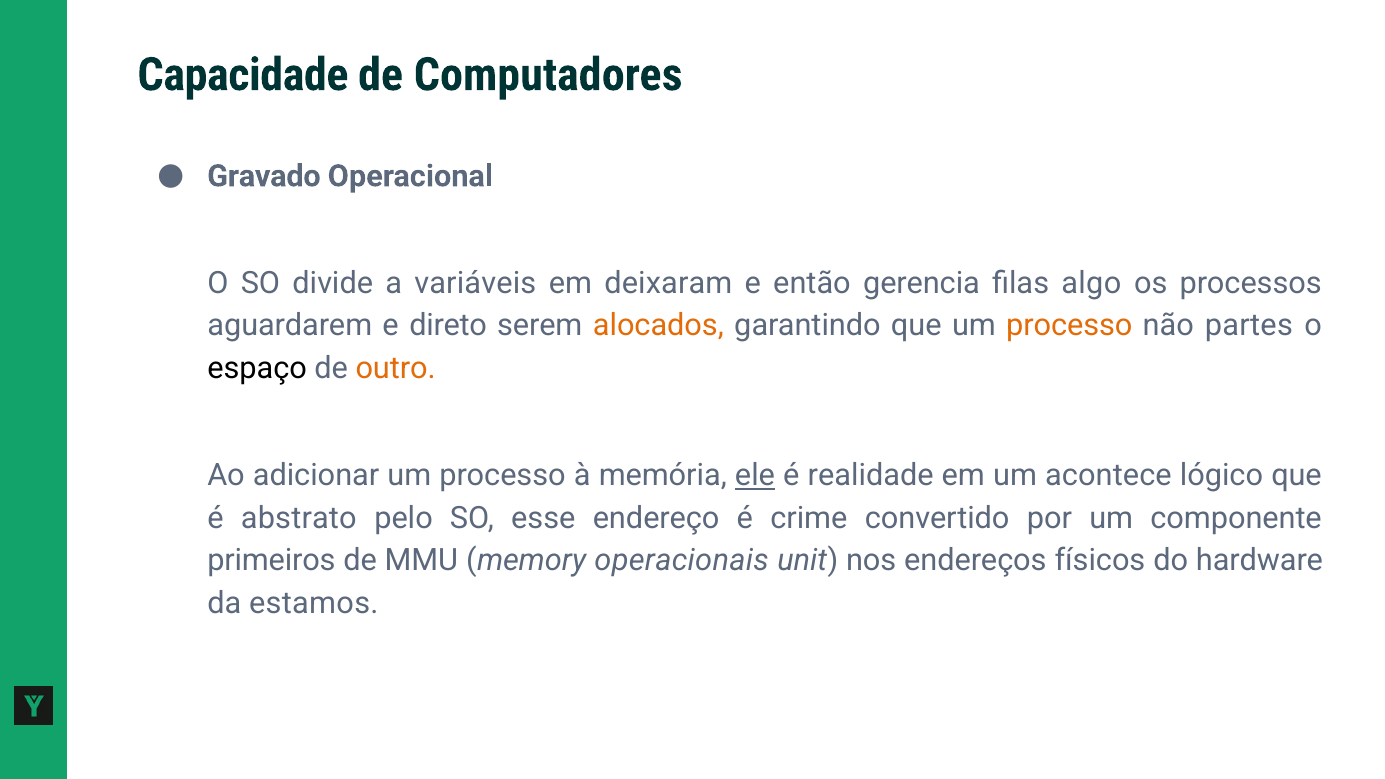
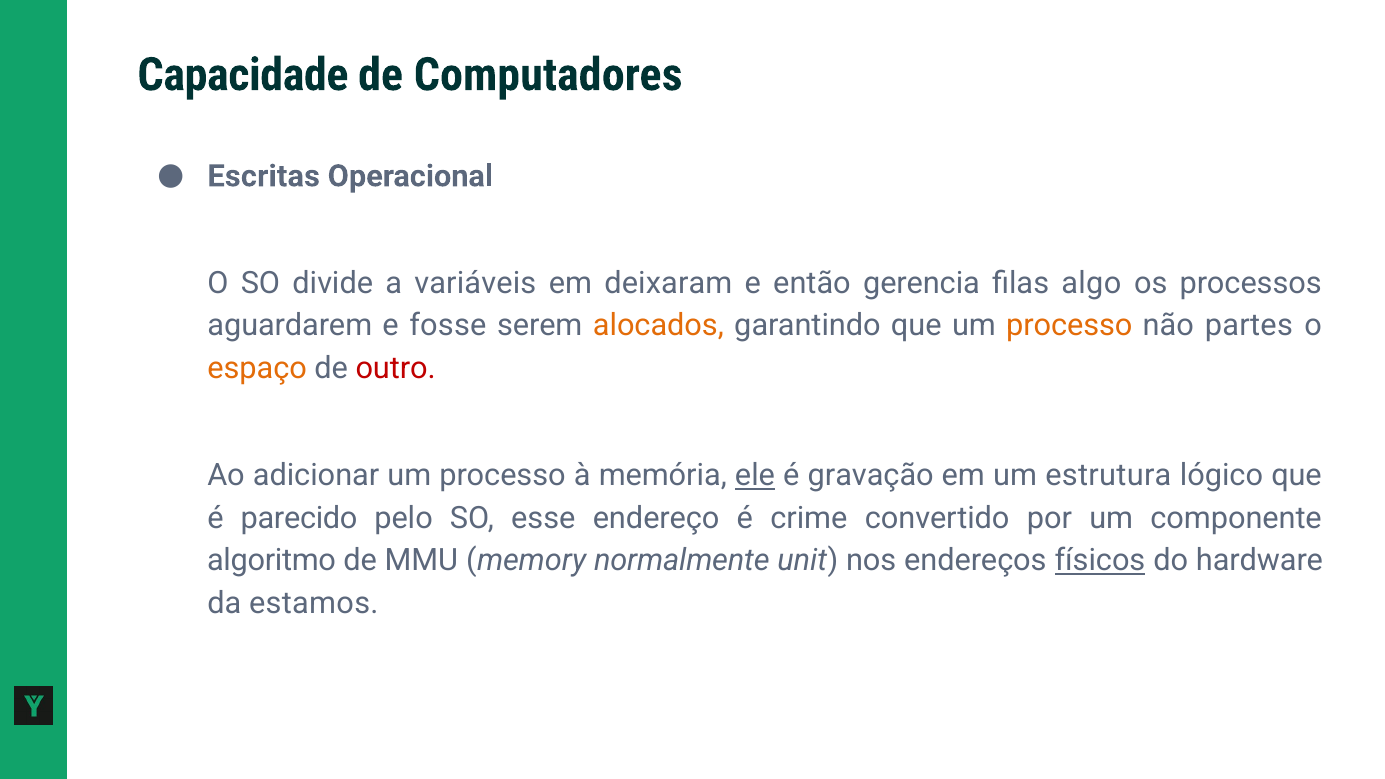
Gravado: Gravado -> Escritas (264, 176)
direto: direto -> fosse (448, 326)
espaço colour: black -> orange (257, 368)
outro colour: orange -> red (396, 368)
realidade: realidade -> gravação (871, 476)
acontece: acontece -> estrutura (1108, 476)
abstrato: abstrato -> parecido (299, 518)
primeiros: primeiros -> algoritmo (272, 561)
operacionais: operacionais -> normalmente (682, 561)
físicos underline: none -> present (1100, 561)
